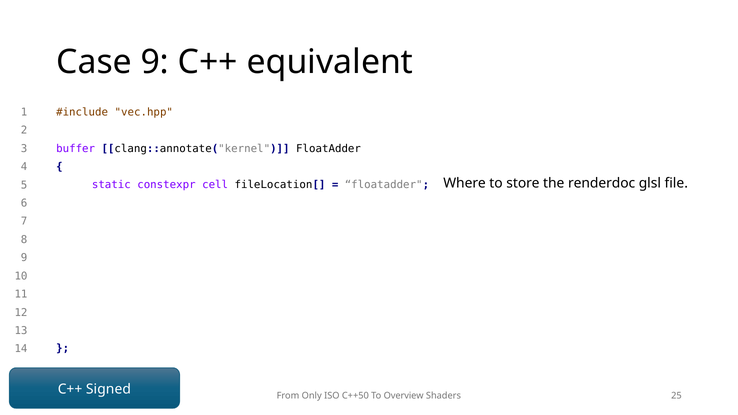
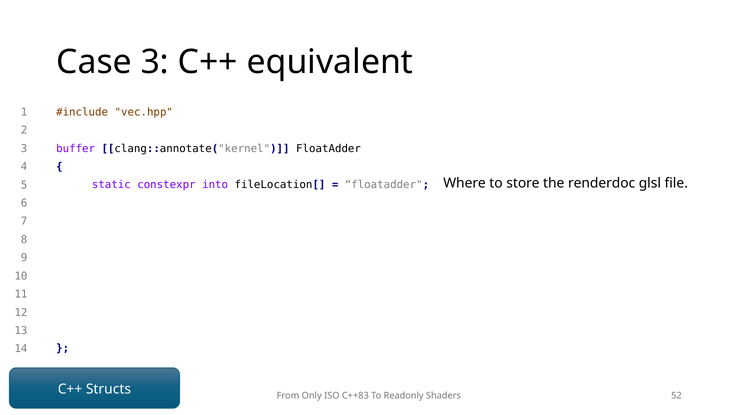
Case 9: 9 -> 3 (155, 62)
cell: cell -> into (215, 185)
Signed: Signed -> Structs (108, 389)
C++50: C++50 -> C++83 (355, 396)
Overview: Overview -> Readonly (404, 396)
25: 25 -> 52 (676, 396)
